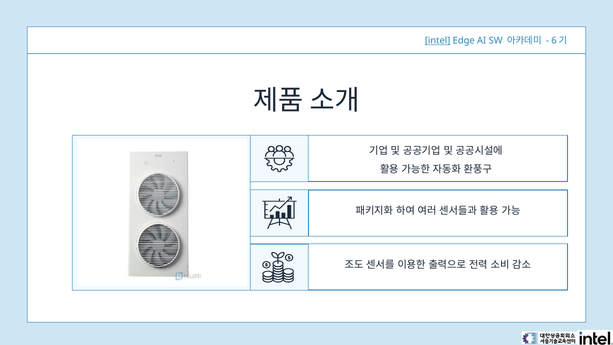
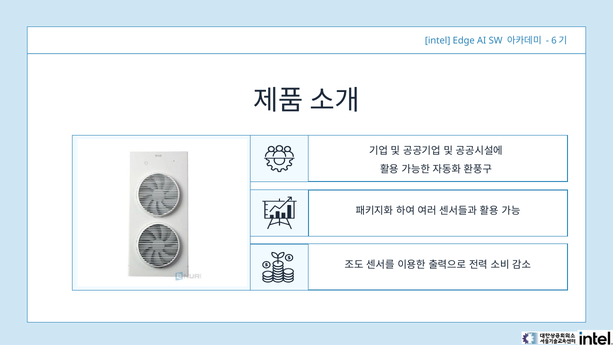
intel underline: present -> none (438, 41)
